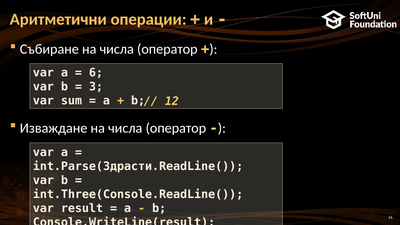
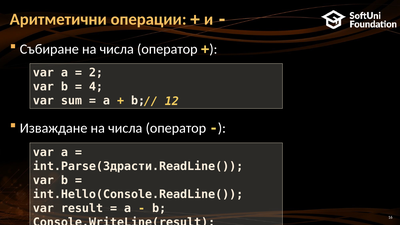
6: 6 -> 2 (96, 73)
3: 3 -> 4 (96, 87)
int.Three(Console.ReadLine(: int.Three(Console.ReadLine( -> int.Hello(Console.ReadLine( (138, 194)
